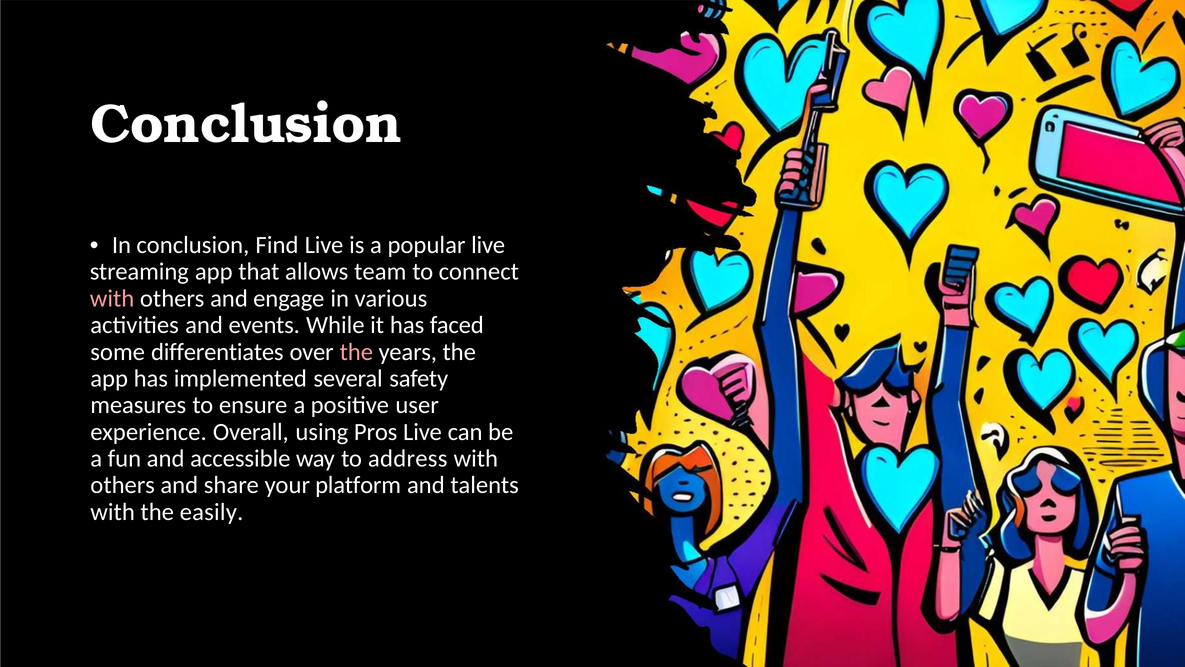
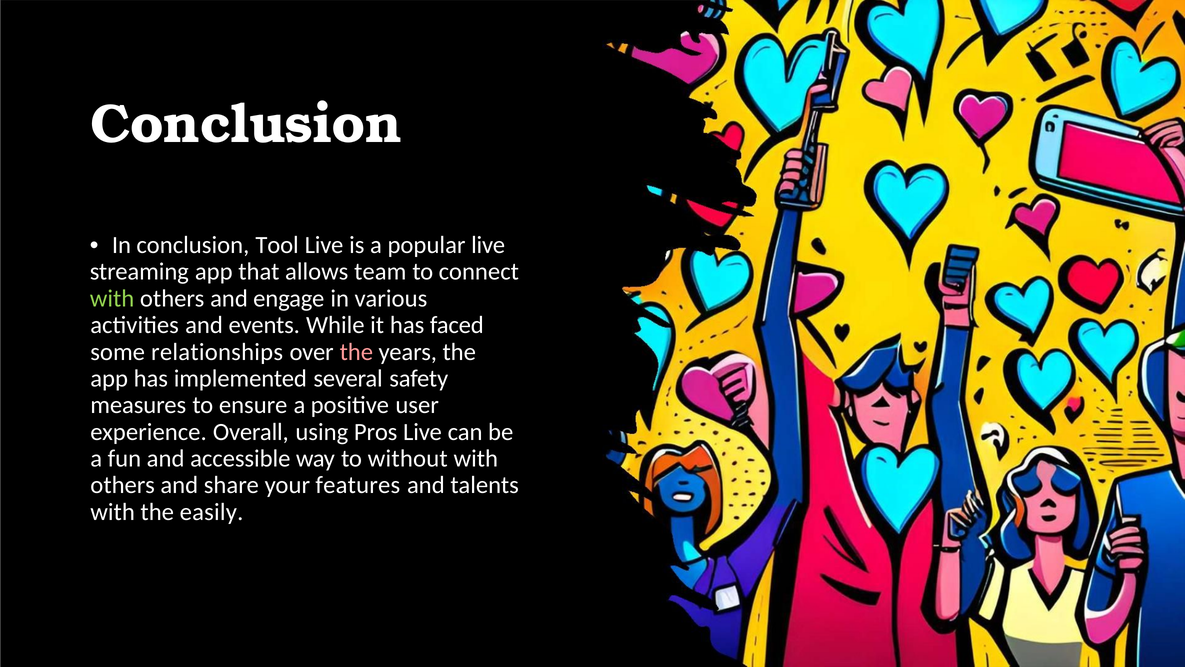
Find: Find -> Tool (277, 245)
with colour: pink -> light green (112, 298)
differentiates: differentiates -> relationships (217, 352)
address: address -> without (408, 458)
platform: platform -> features (358, 485)
